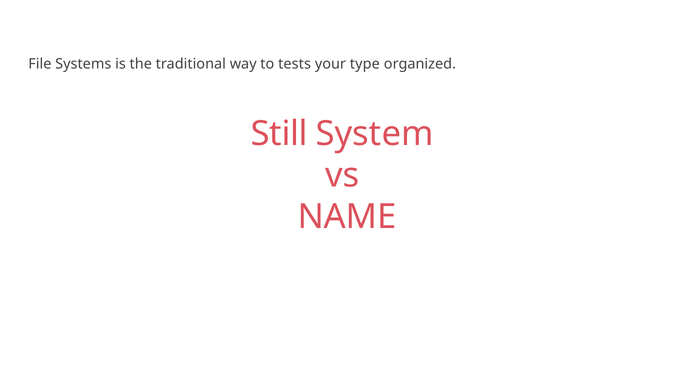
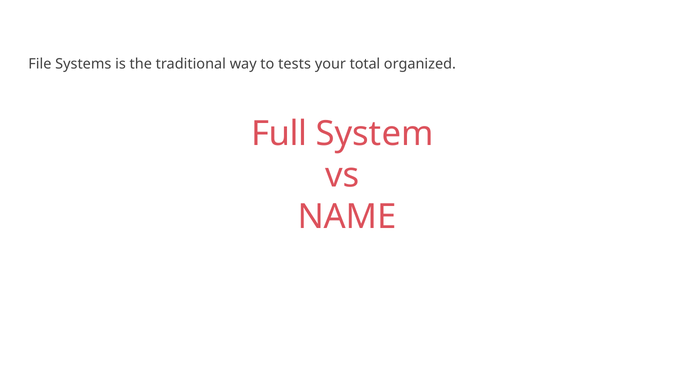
type: type -> total (365, 64)
Still: Still -> Full (279, 134)
